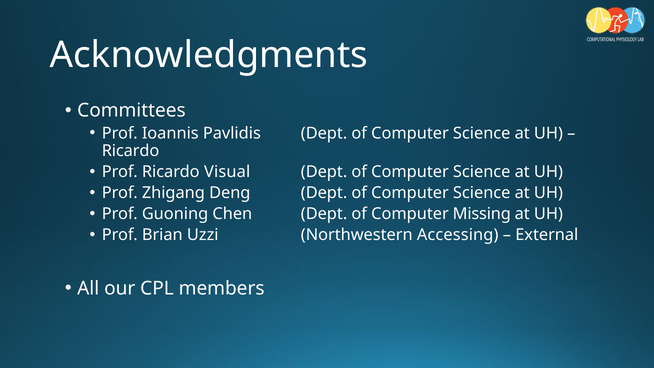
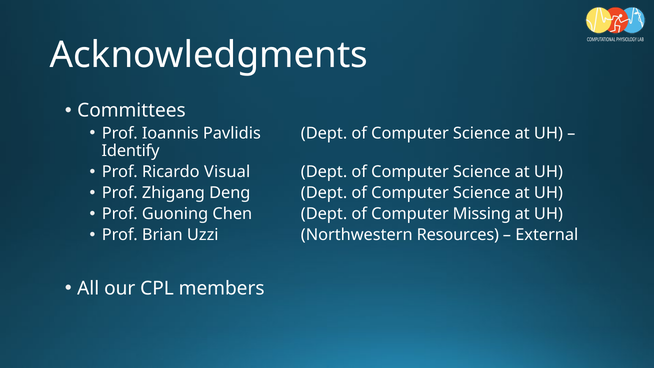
Ricardo: Ricardo -> Identify (131, 151)
Accessing: Accessing -> Resources (458, 235)
